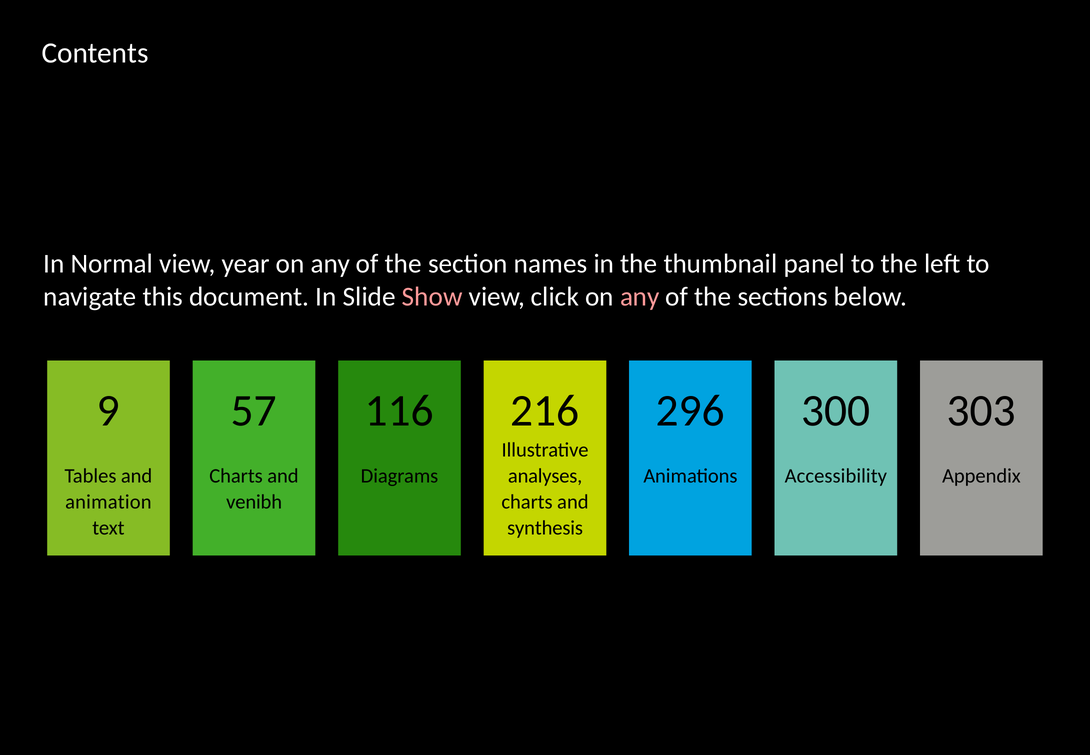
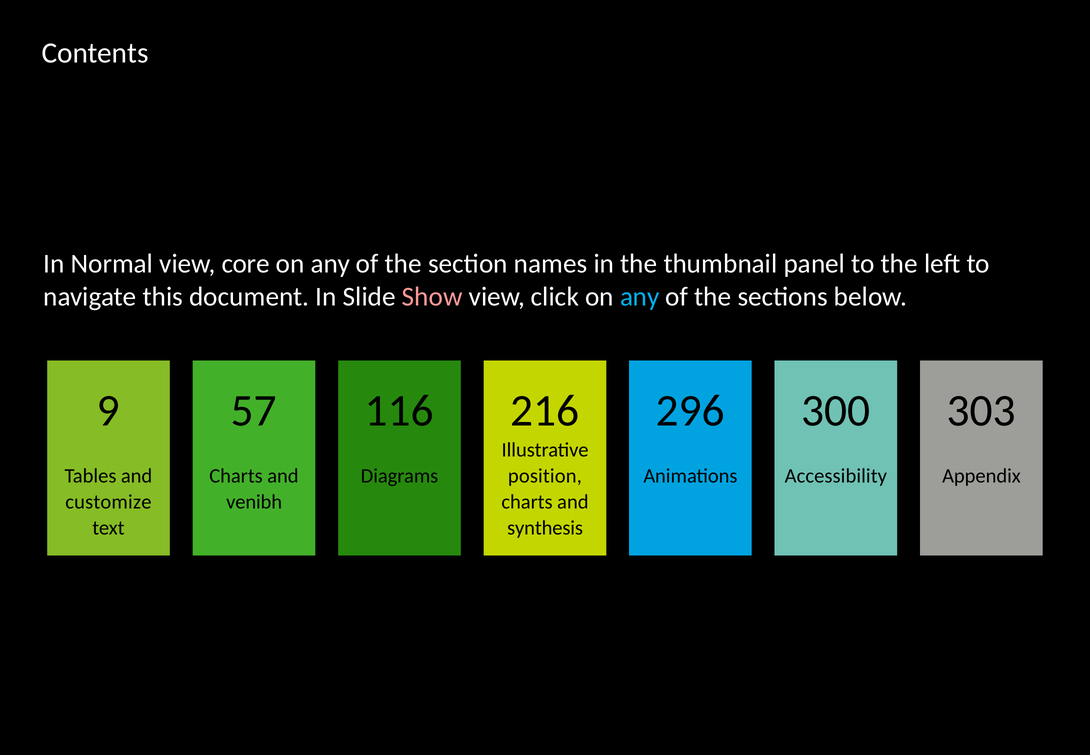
year: year -> core (246, 264)
any colour: pink -> light blue (640, 296)
analyses: analyses -> position (545, 476)
animation: animation -> customize (108, 502)
